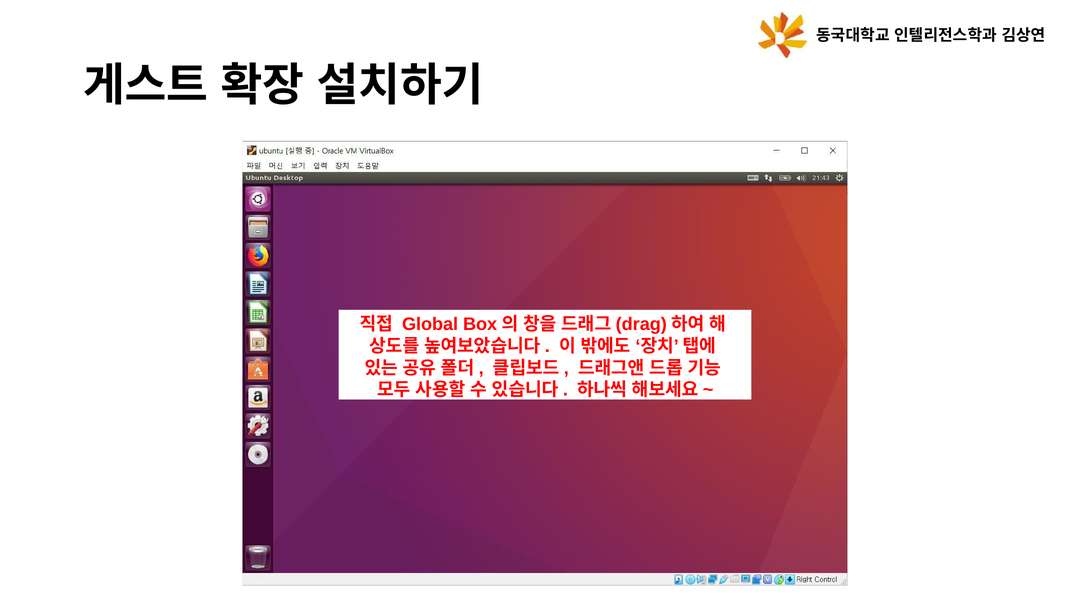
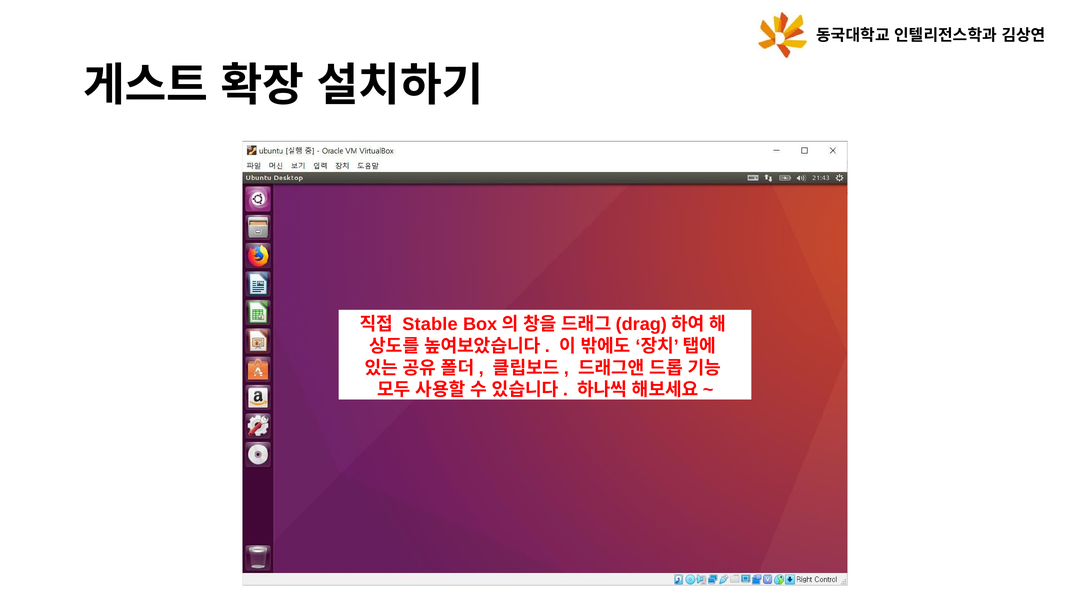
Global: Global -> Stable (430, 325)
